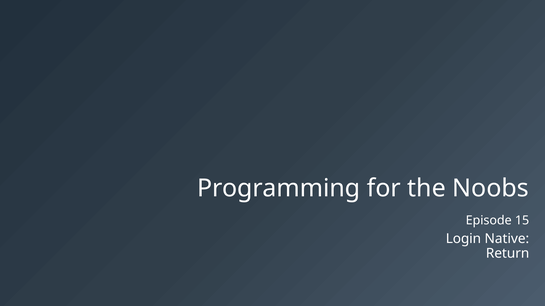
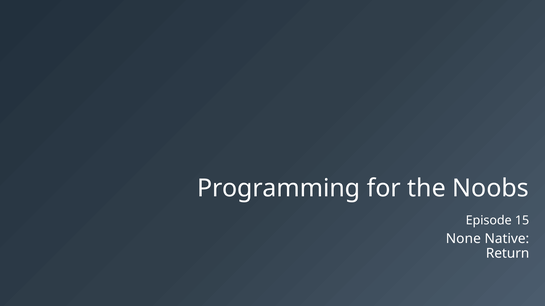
Login: Login -> None (463, 239)
